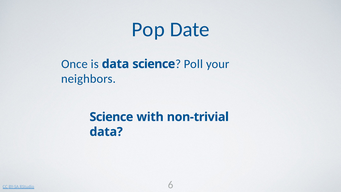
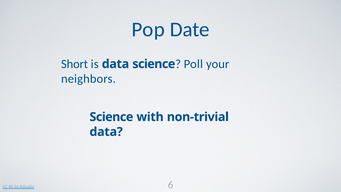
Once: Once -> Short (75, 64)
